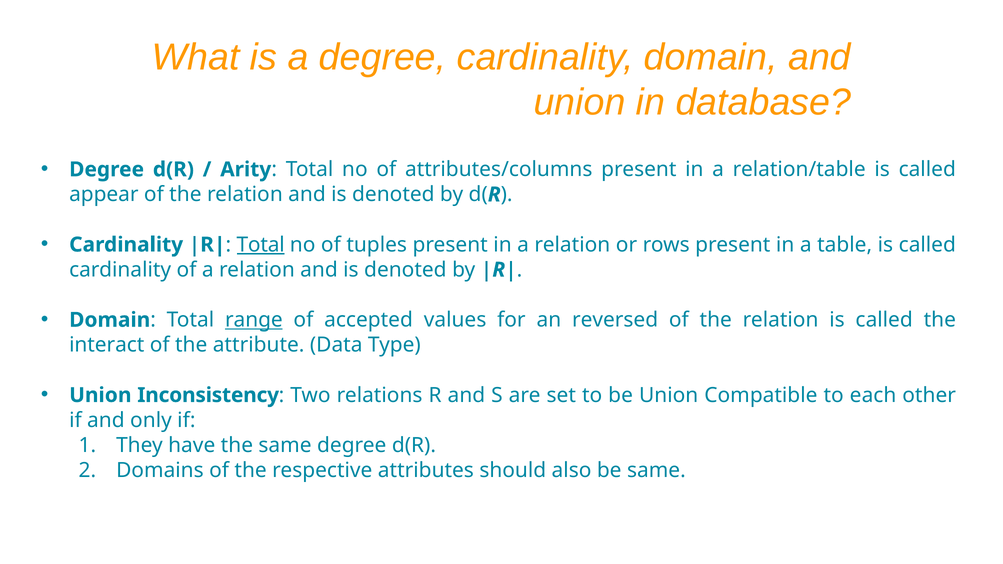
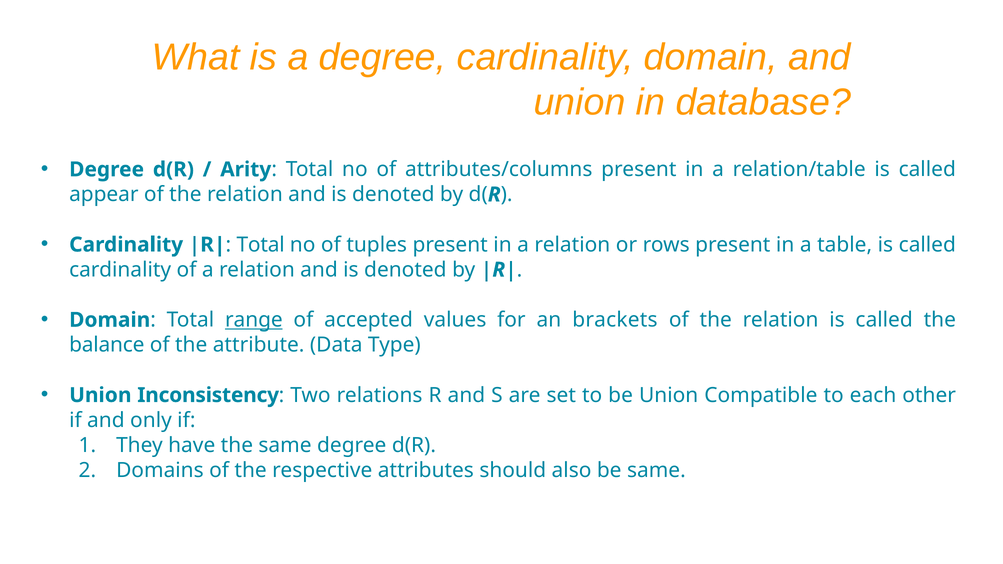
Total underline: present -> none (261, 245)
reversed: reversed -> brackets (615, 320)
interact: interact -> balance (107, 345)
